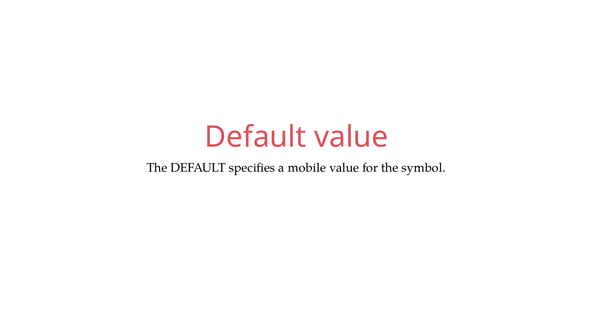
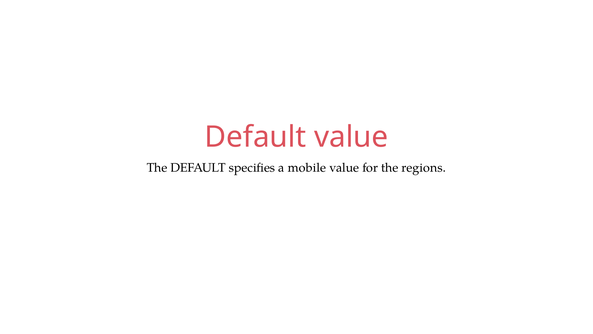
symbol: symbol -> regions (424, 168)
